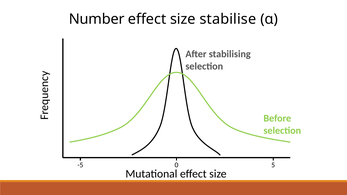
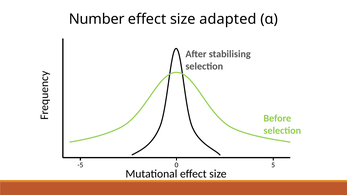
stabilise: stabilise -> adapted (228, 19)
